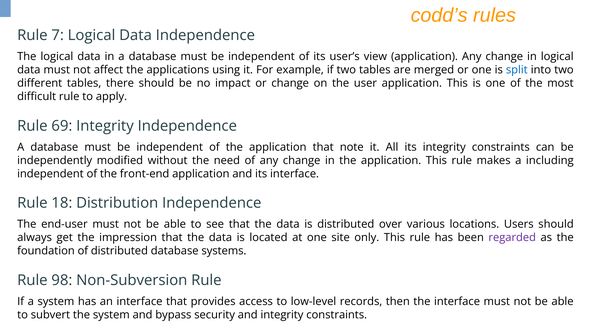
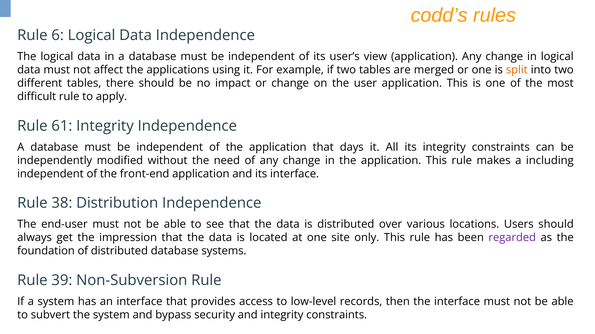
7: 7 -> 6 (58, 35)
split colour: blue -> orange (517, 70)
69: 69 -> 61 (62, 126)
note: note -> days (352, 147)
18: 18 -> 38 (62, 203)
98: 98 -> 39 (62, 281)
